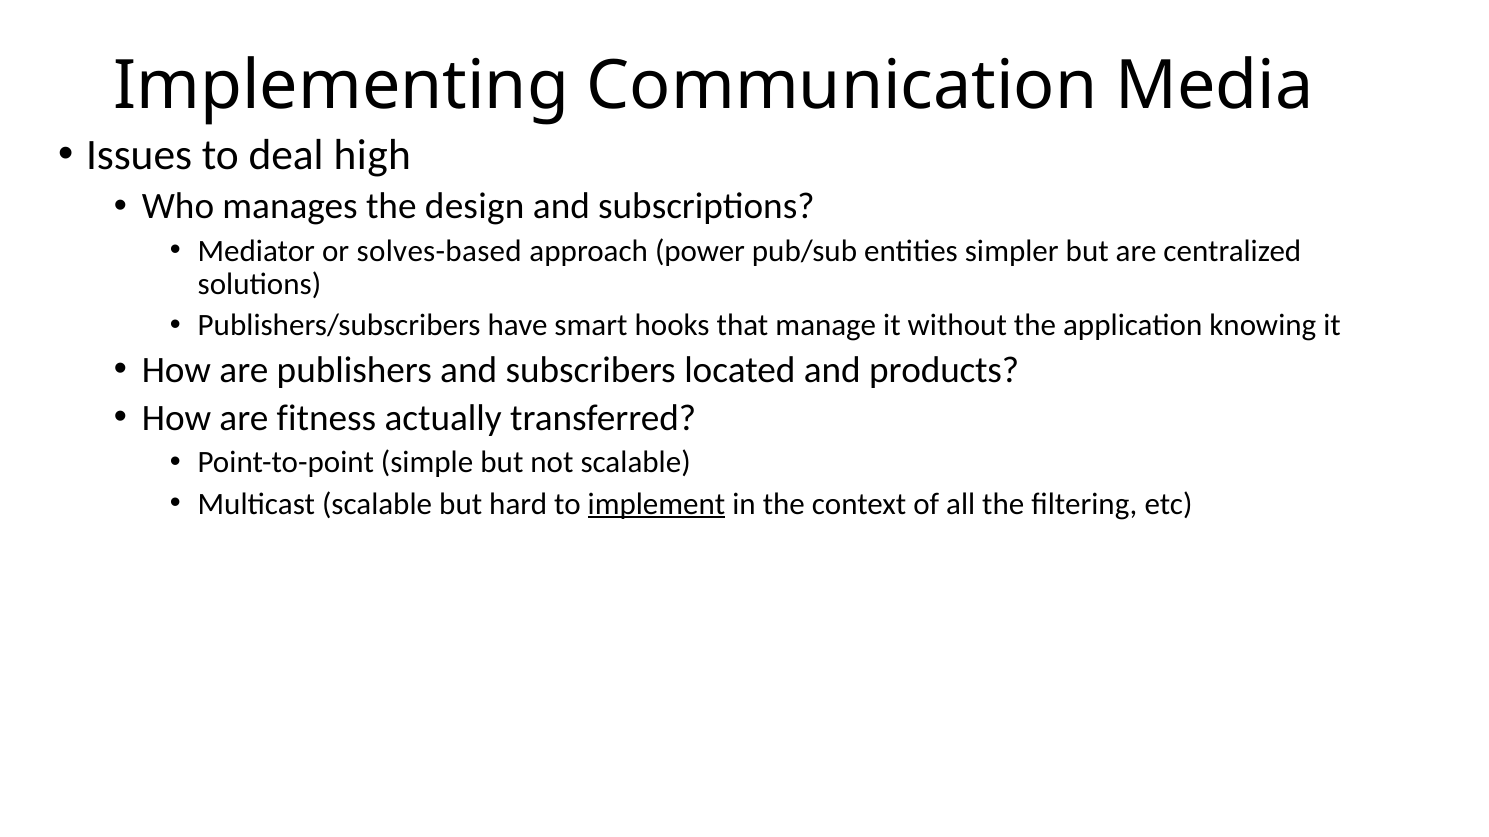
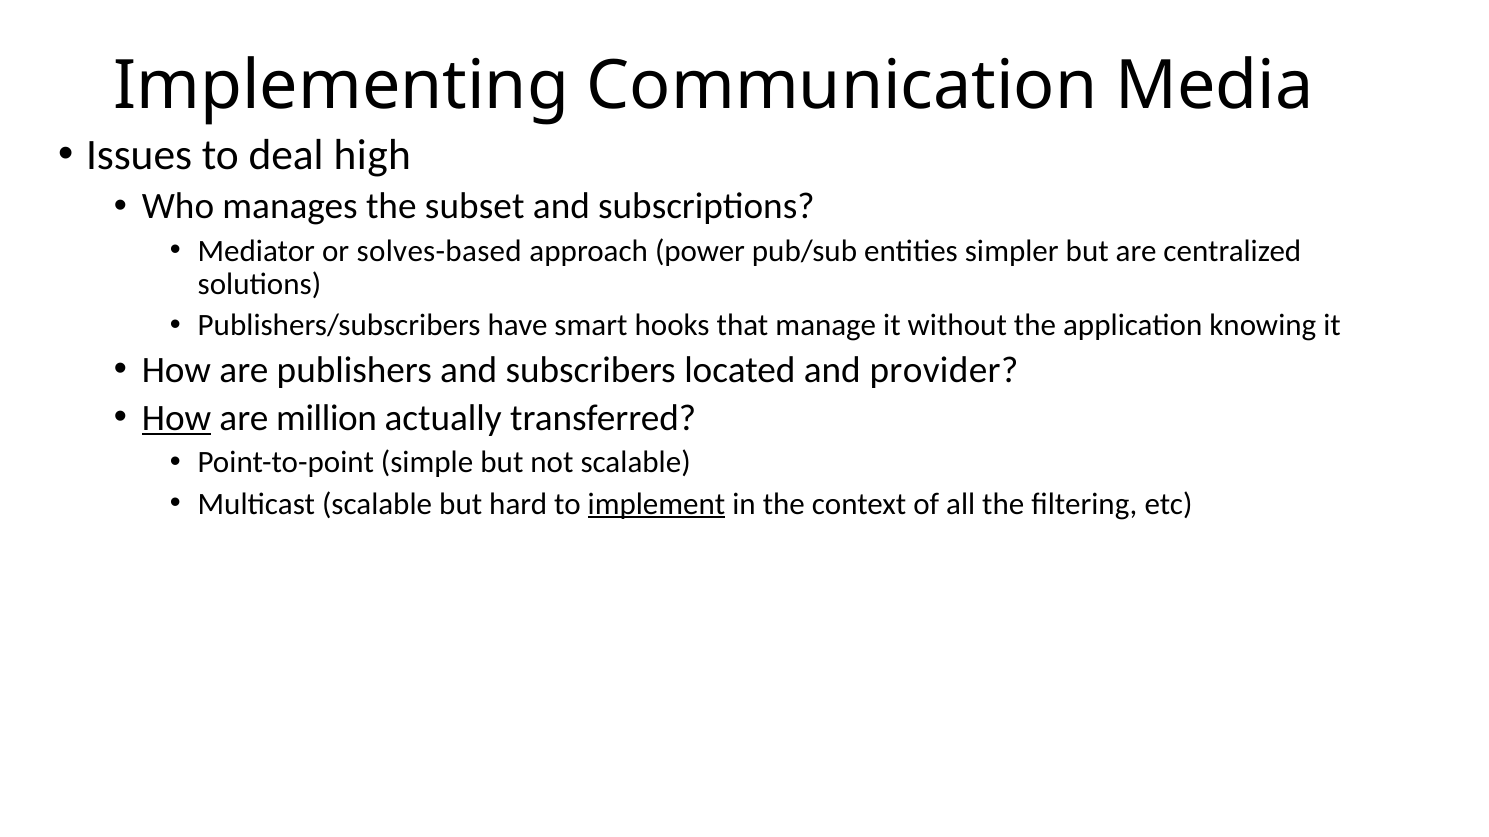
design: design -> subset (475, 206)
products: products -> provider (944, 370)
How underline: none -> present (177, 418)
fitness: fitness -> million (327, 418)
